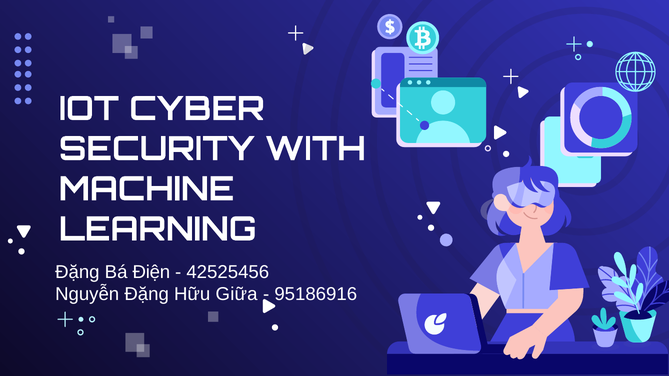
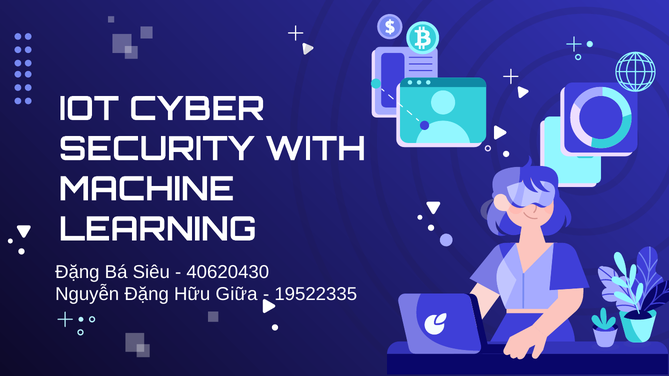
Điện: Điện -> Siêu (151, 272)
42525456: 42525456 -> 40620430 (228, 272)
95186916: 95186916 -> 19522335 (316, 295)
